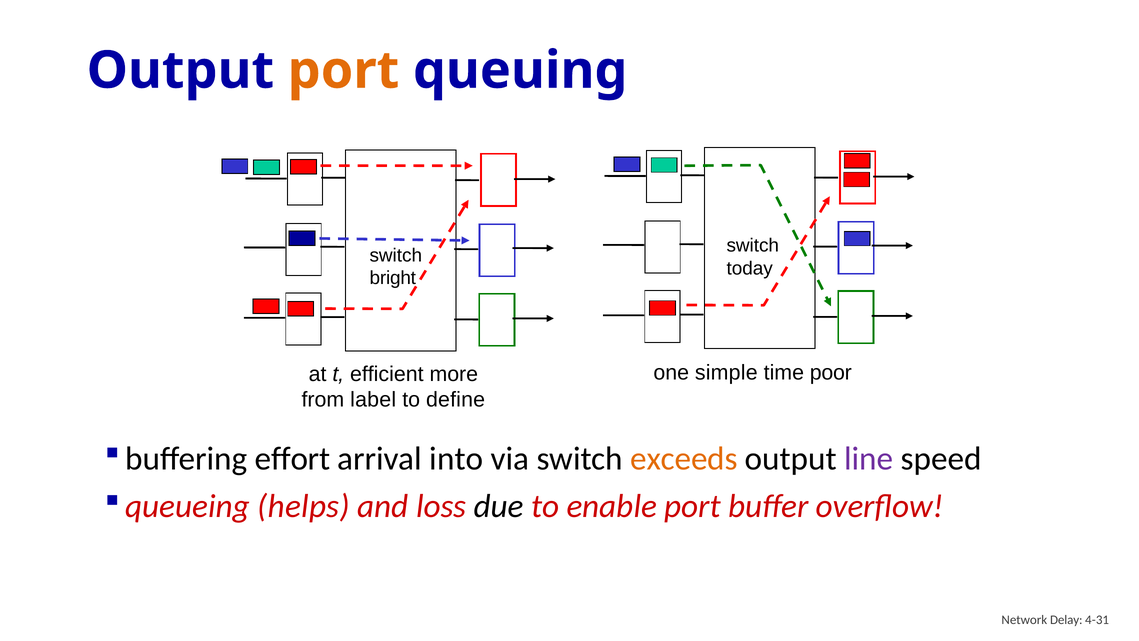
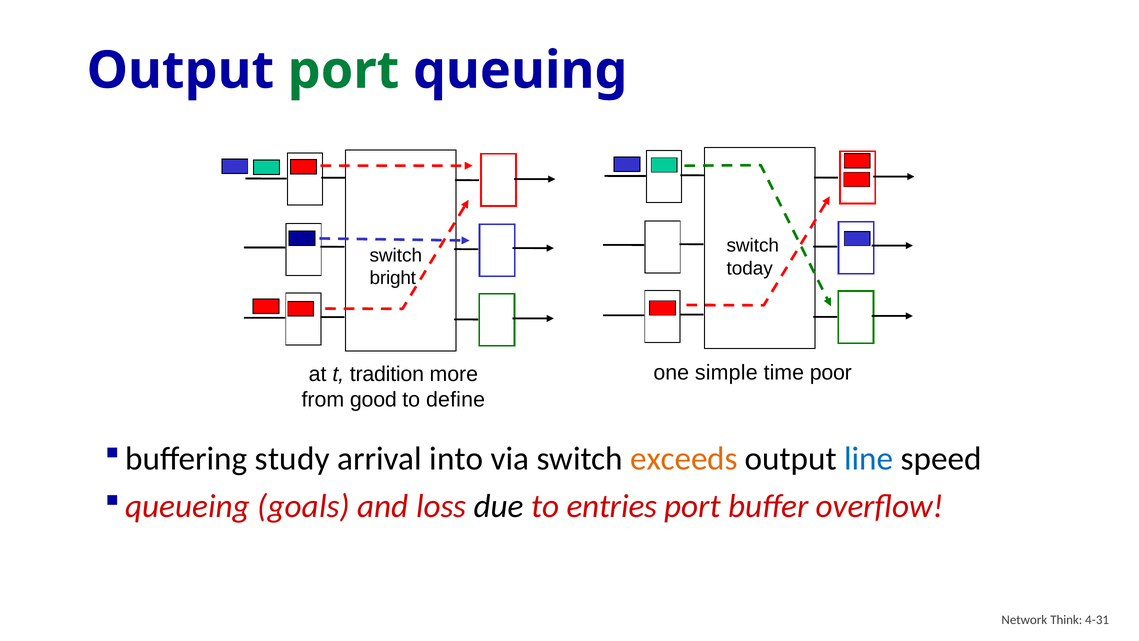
port colour: orange -> green (344, 70)
efficient: efficient -> tradition (387, 374)
label: label -> good (373, 400)
effort: effort -> study (292, 458)
line colour: purple -> blue (869, 458)
helps: helps -> goals (304, 506)
enable: enable -> entries (612, 506)
Delay: Delay -> Think (1066, 620)
